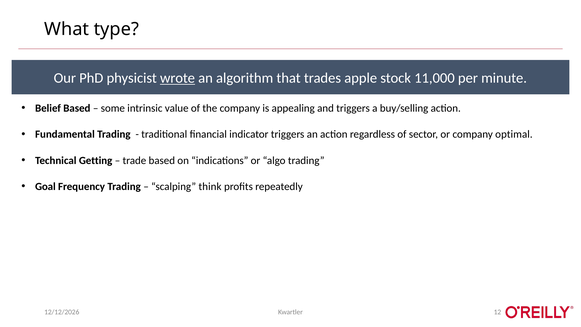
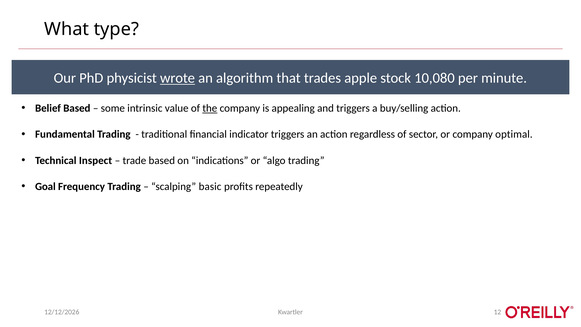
11,000: 11,000 -> 10,080 (434, 78)
the underline: none -> present (210, 108)
Getting: Getting -> Inspect (96, 160)
think: think -> basic (210, 187)
